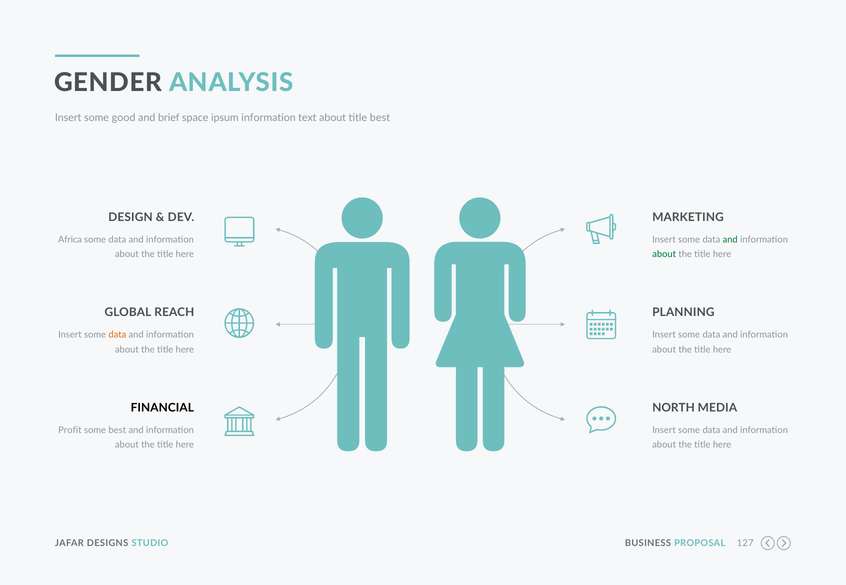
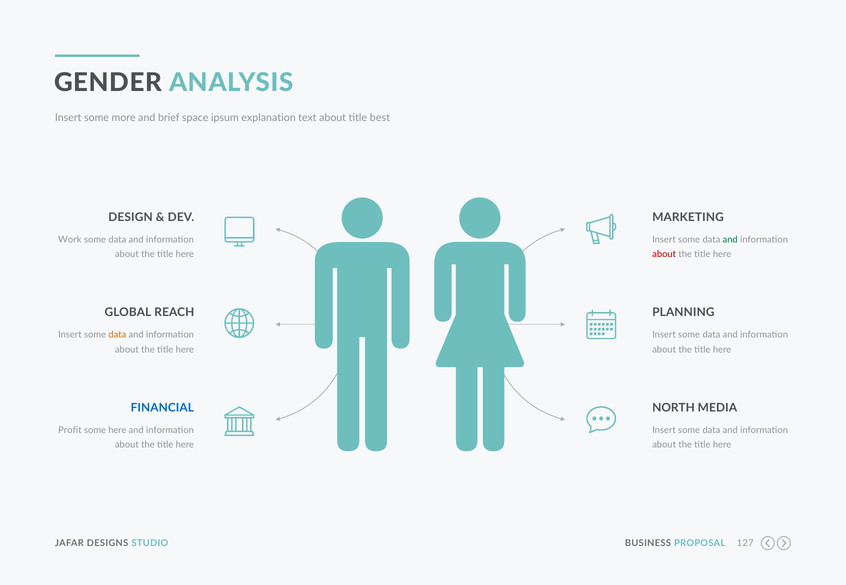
good: good -> more (124, 118)
ipsum information: information -> explanation (269, 118)
Africa: Africa -> Work (70, 240)
about colour: green -> red (664, 255)
FINANCIAL colour: black -> blue (162, 408)
some best: best -> here (117, 431)
